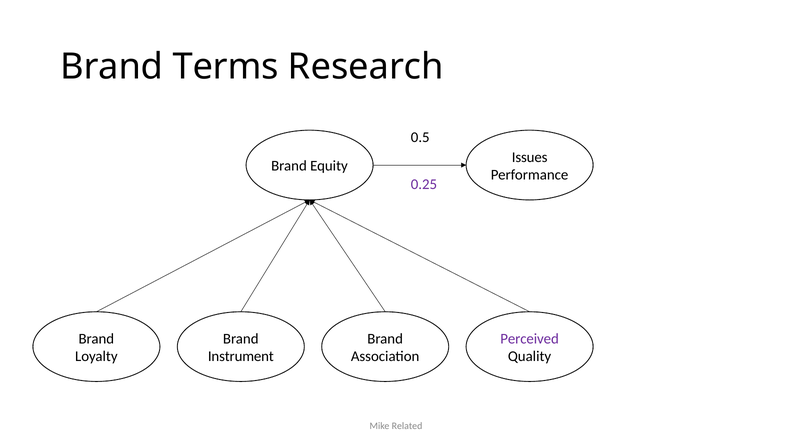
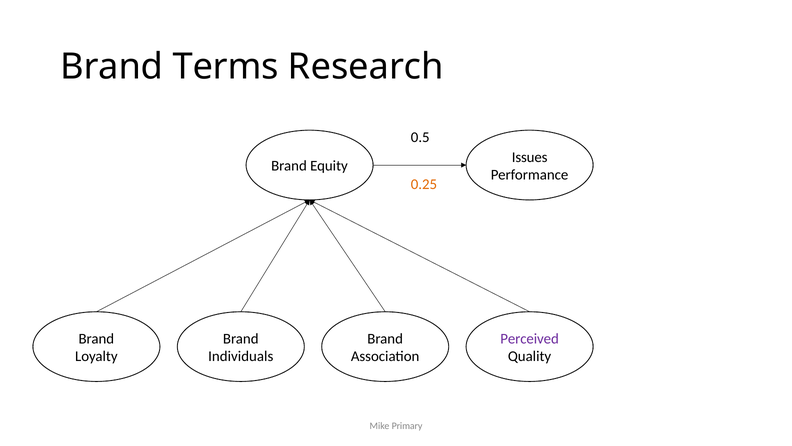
0.25 colour: purple -> orange (424, 184)
Instrument: Instrument -> Individuals (241, 356)
Related: Related -> Primary (407, 425)
